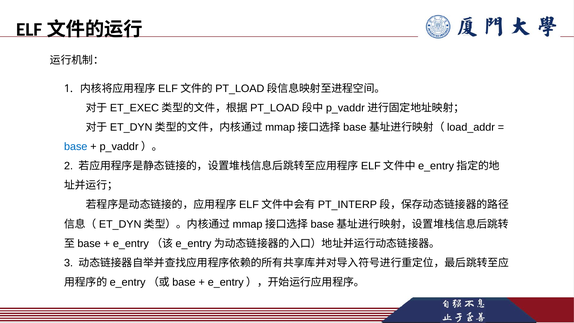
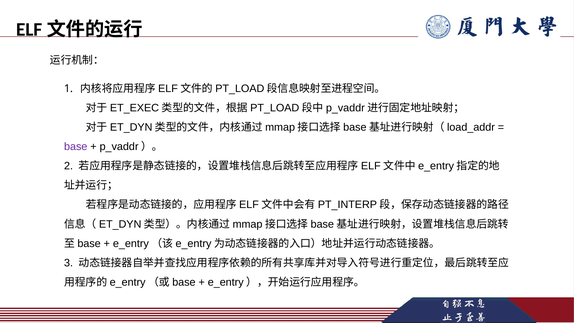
base colour: blue -> purple (76, 147)
